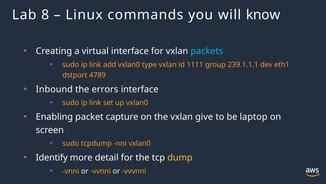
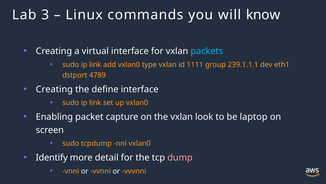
8: 8 -> 3 (45, 15)
Inbound: Inbound -> Creating (54, 89)
errors: errors -> define (105, 89)
give: give -> look (204, 117)
dump colour: yellow -> pink (180, 157)
